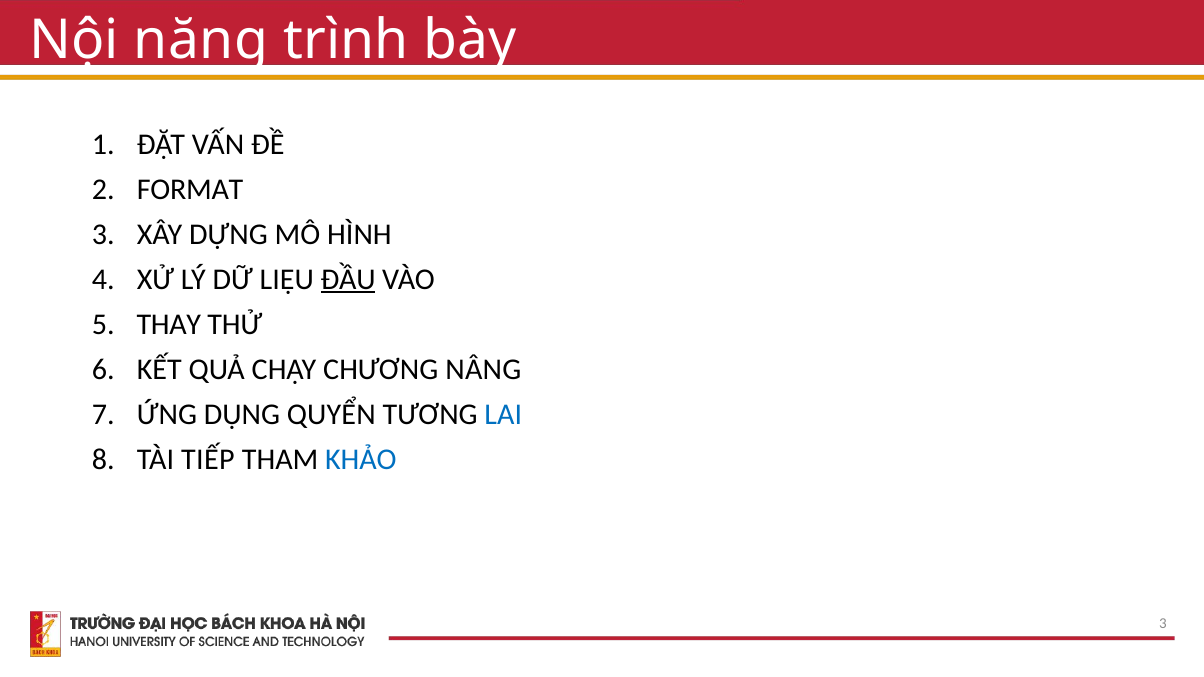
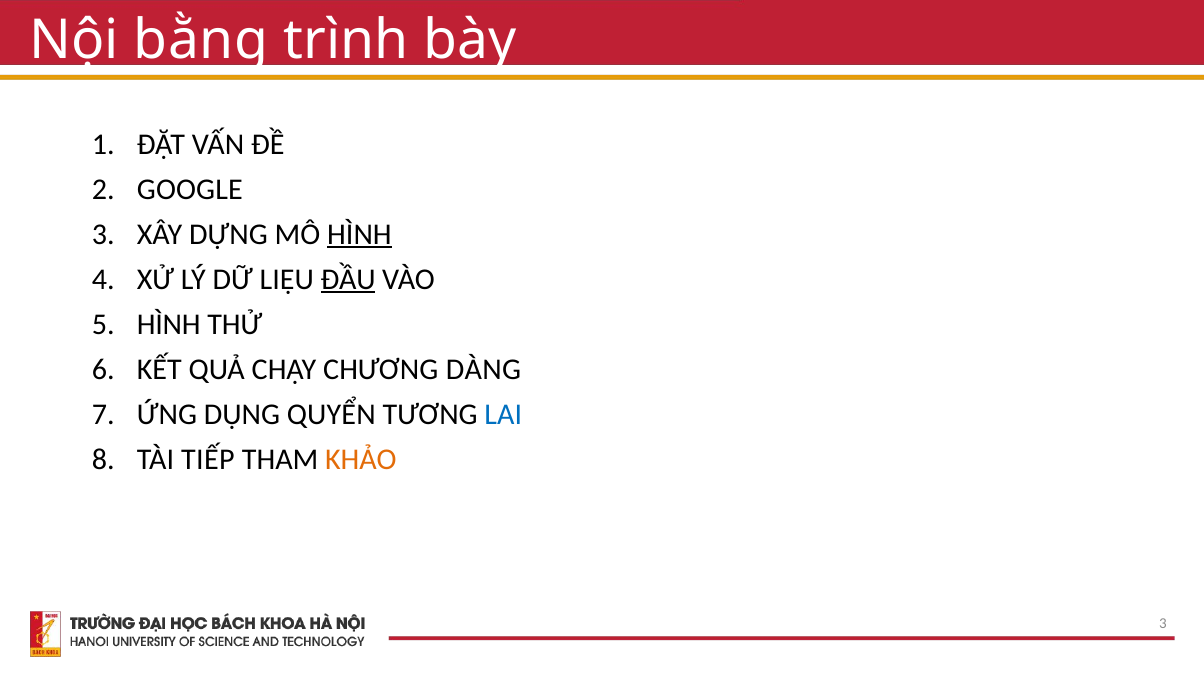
năng: năng -> bằng (201, 40)
FORMAT: FORMAT -> GOOGLE (190, 189)
HÌNH underline: none -> present (359, 234)
THAY: THAY -> HÌNH (169, 325)
NÂNG: NÂNG -> DÀNG (483, 370)
KHẢO colour: blue -> orange (361, 460)
